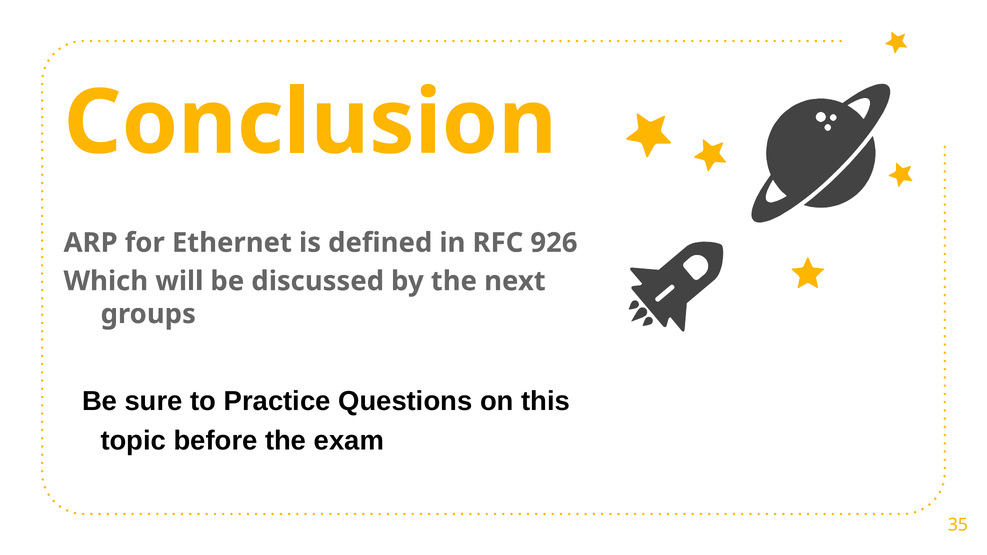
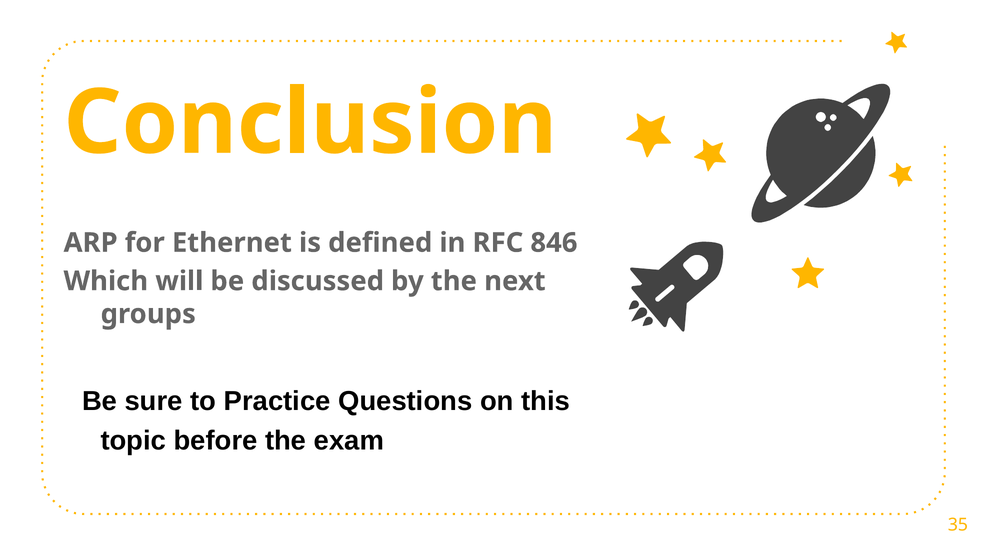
926: 926 -> 846 (554, 243)
